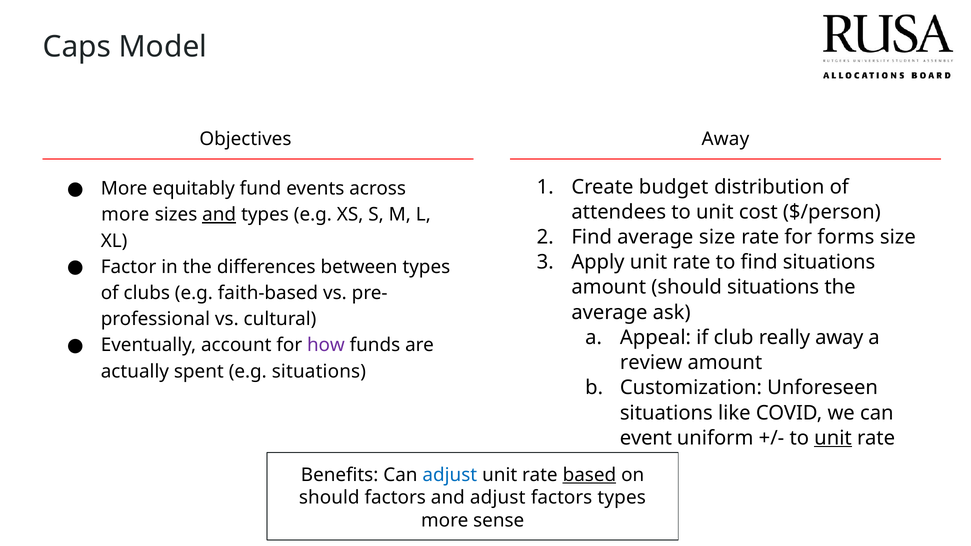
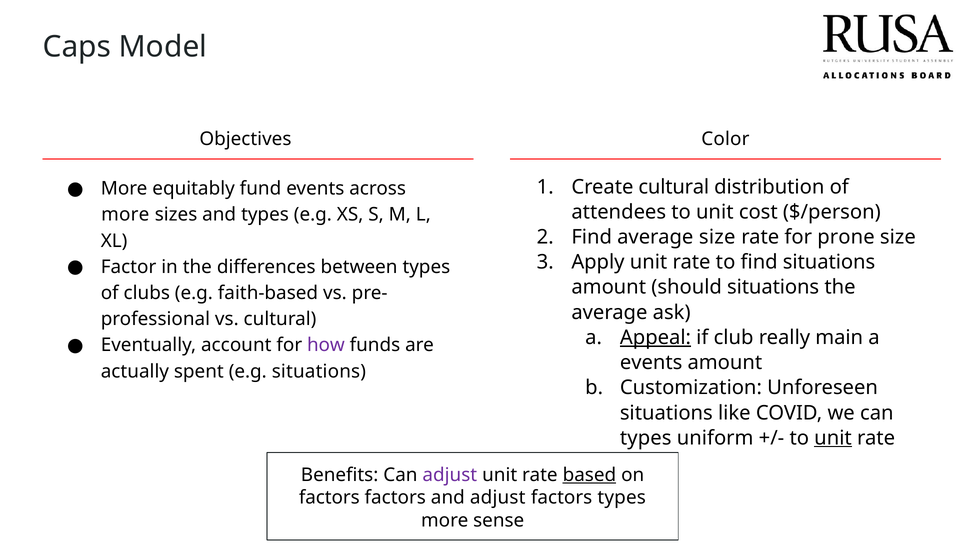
Away: Away -> Color (725, 139)
Create budget: budget -> cultural (674, 187)
and underline: present -> none (219, 215)
forms: forms -> prone (846, 237)
Appeal underline: none -> present (655, 338)
really away: away -> main (839, 338)
review: review -> events (651, 363)
event: event -> types (646, 438)
adjust colour: blue -> purple (450, 475)
should: should -> factors (329, 498)
